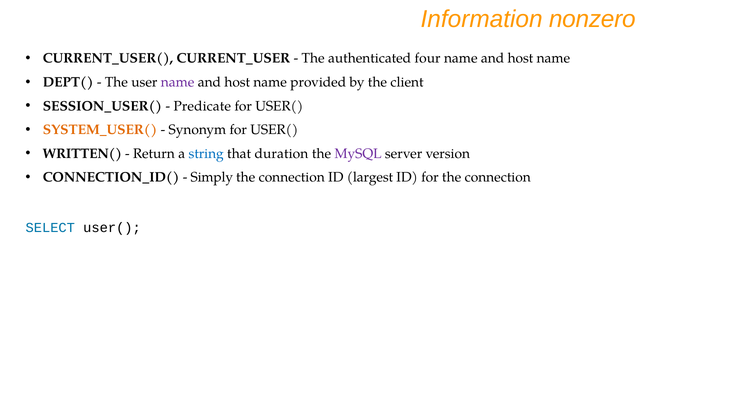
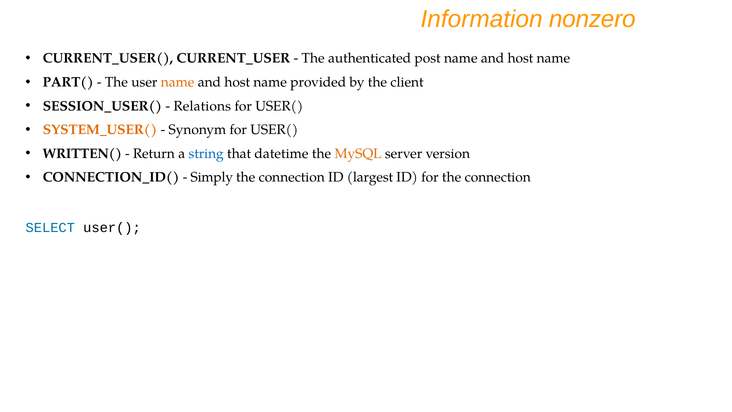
four: four -> post (428, 58)
DEPT(: DEPT( -> PART( (68, 82)
name colour: purple -> orange (178, 82)
Predicate: Predicate -> Relations (202, 106)
duration: duration -> datetime (281, 154)
MySQL colour: purple -> orange (358, 154)
